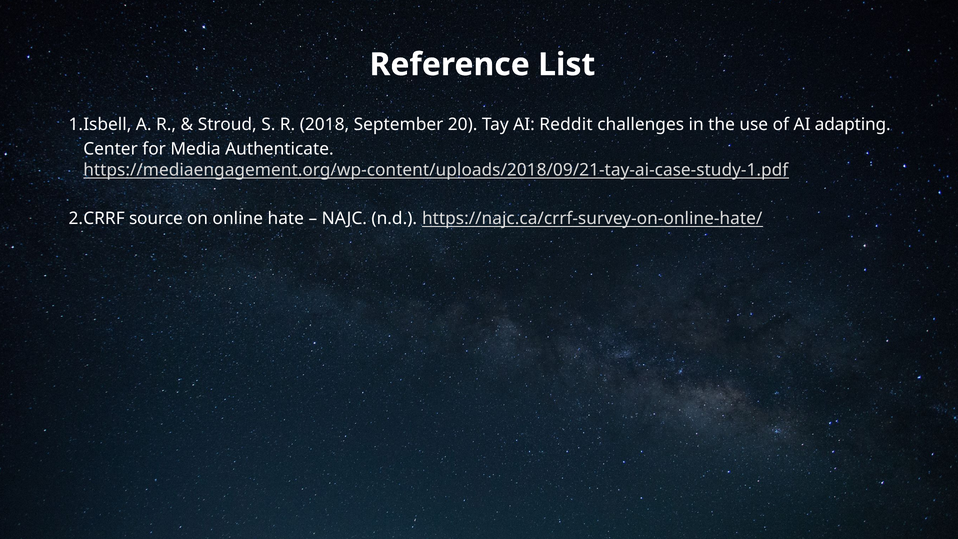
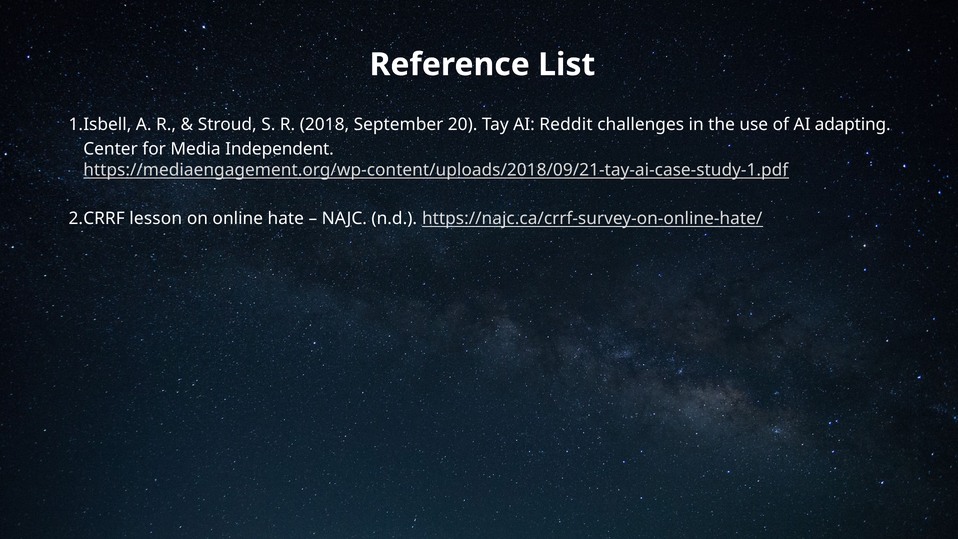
Authenticate: Authenticate -> Independent (280, 149)
source: source -> lesson (156, 219)
